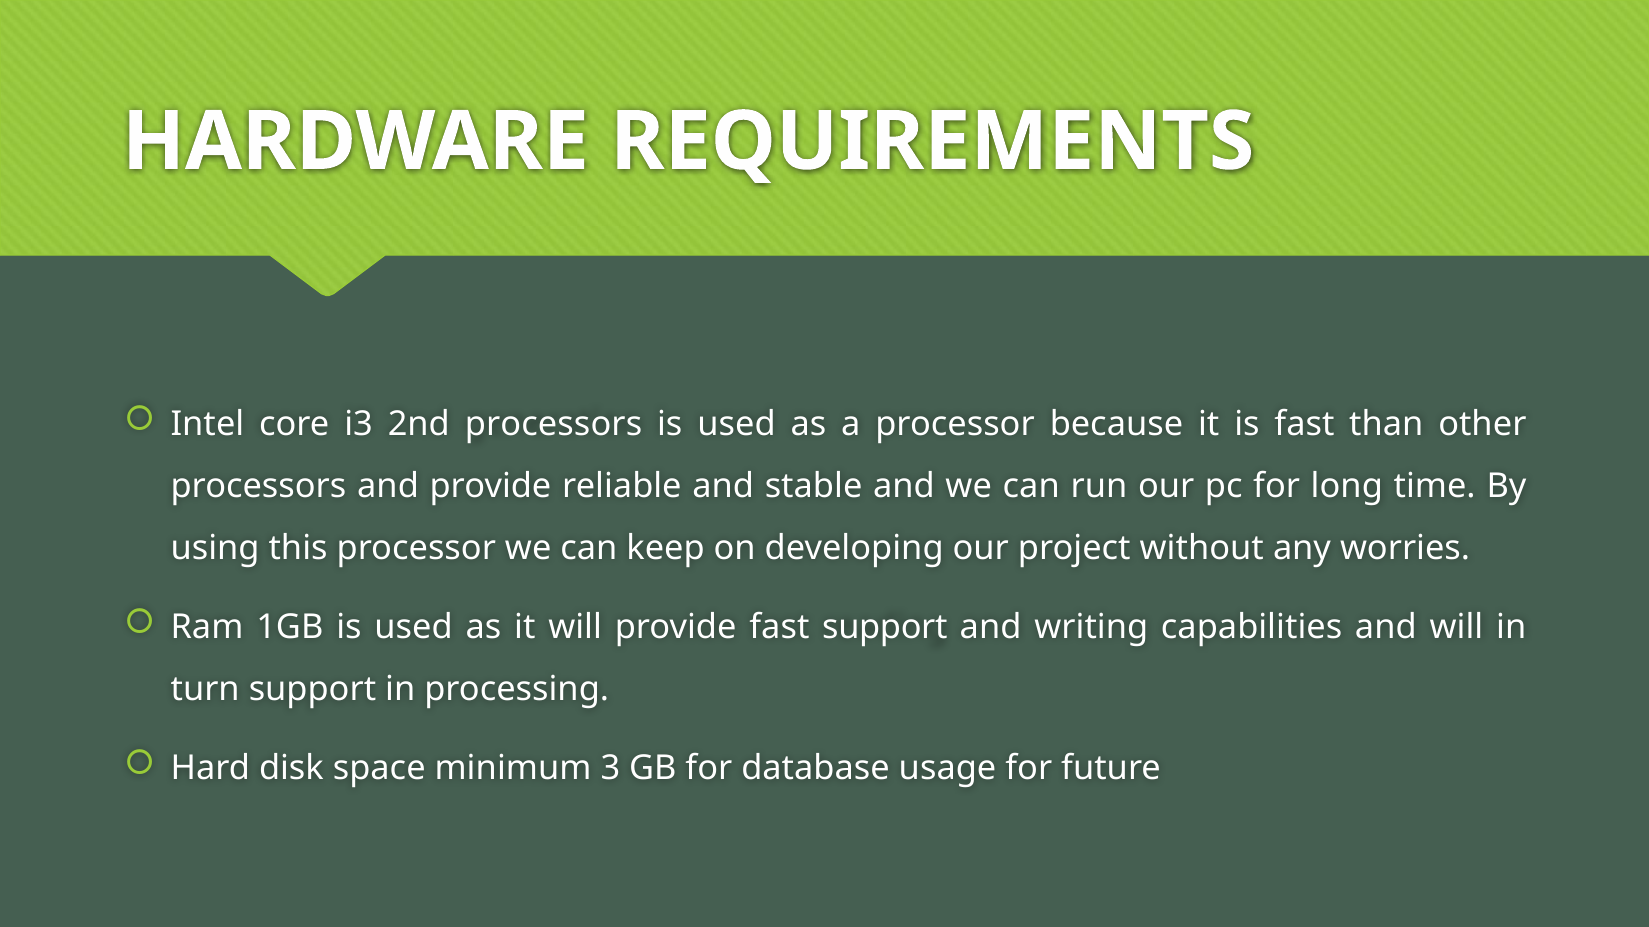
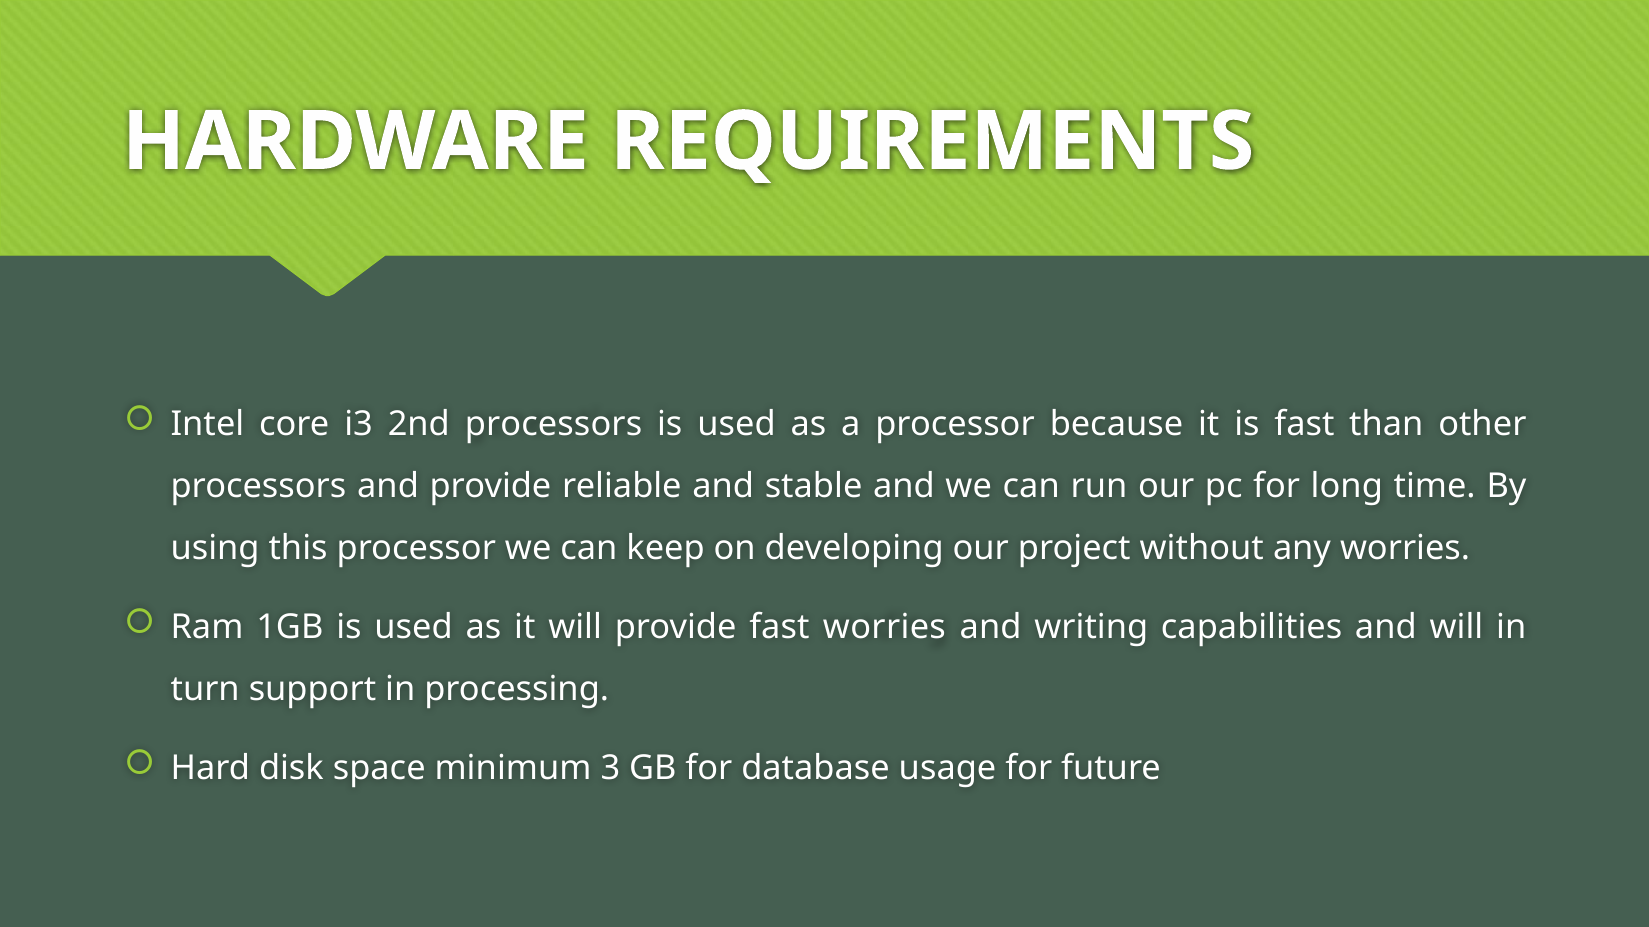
fast support: support -> worries (884, 628)
